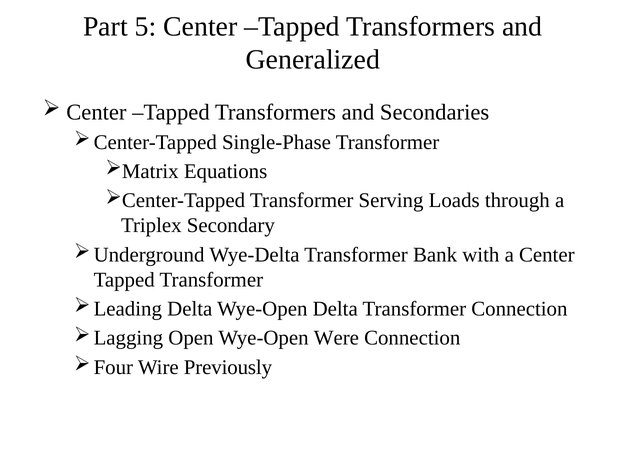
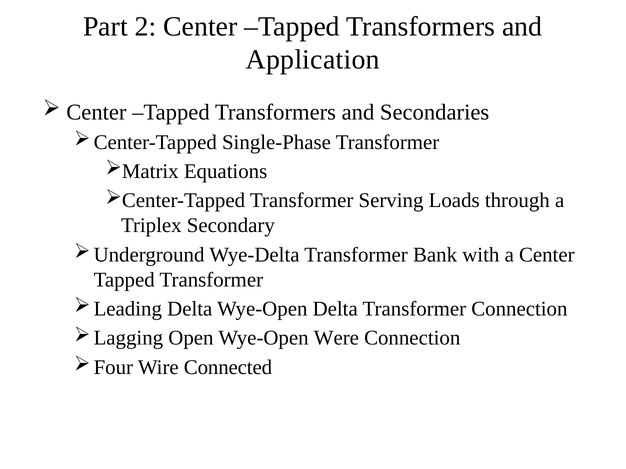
5: 5 -> 2 (146, 26)
Generalized: Generalized -> Application (313, 60)
Previously: Previously -> Connected (228, 368)
